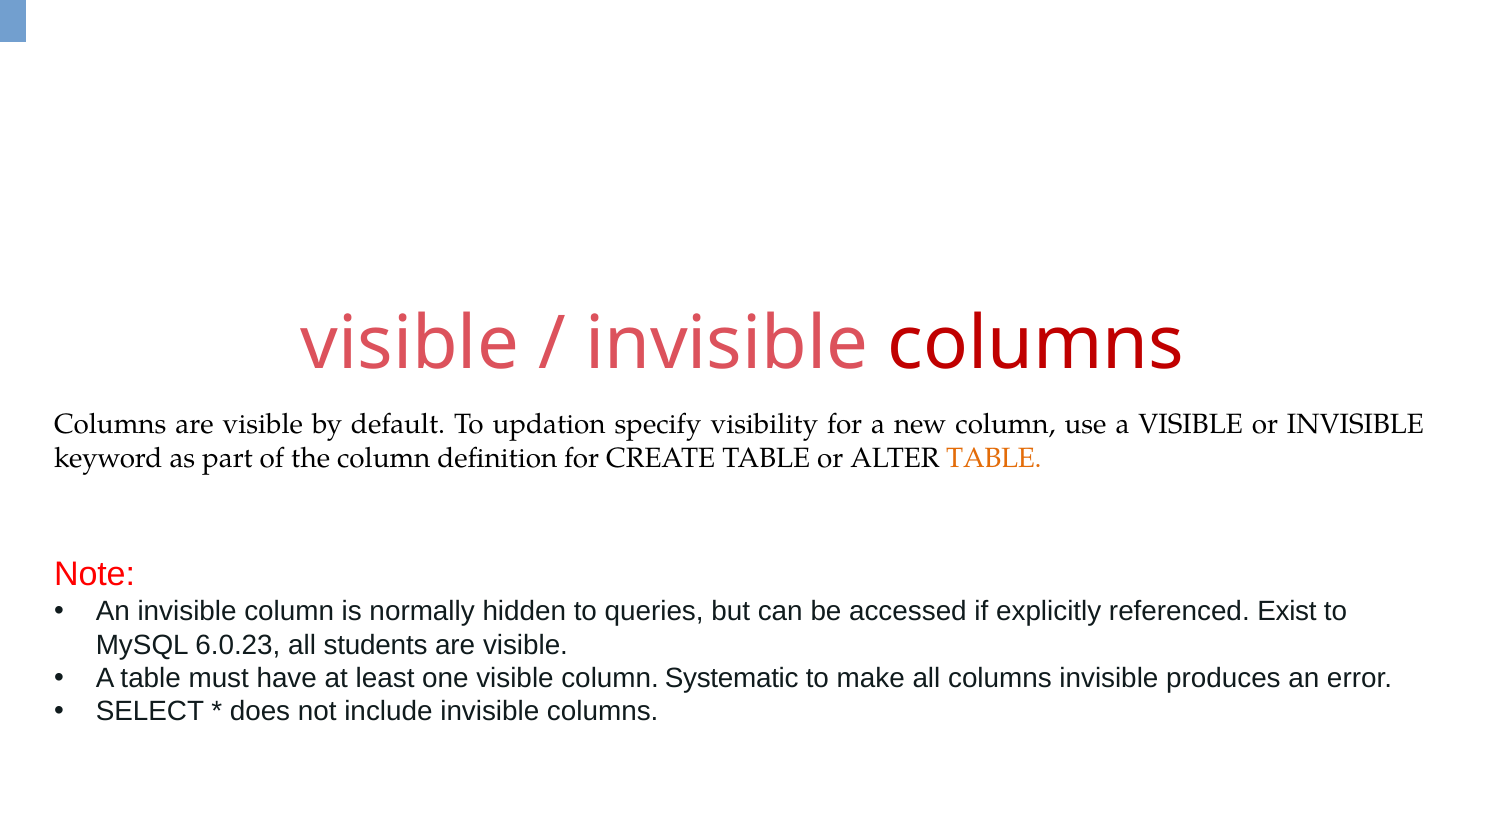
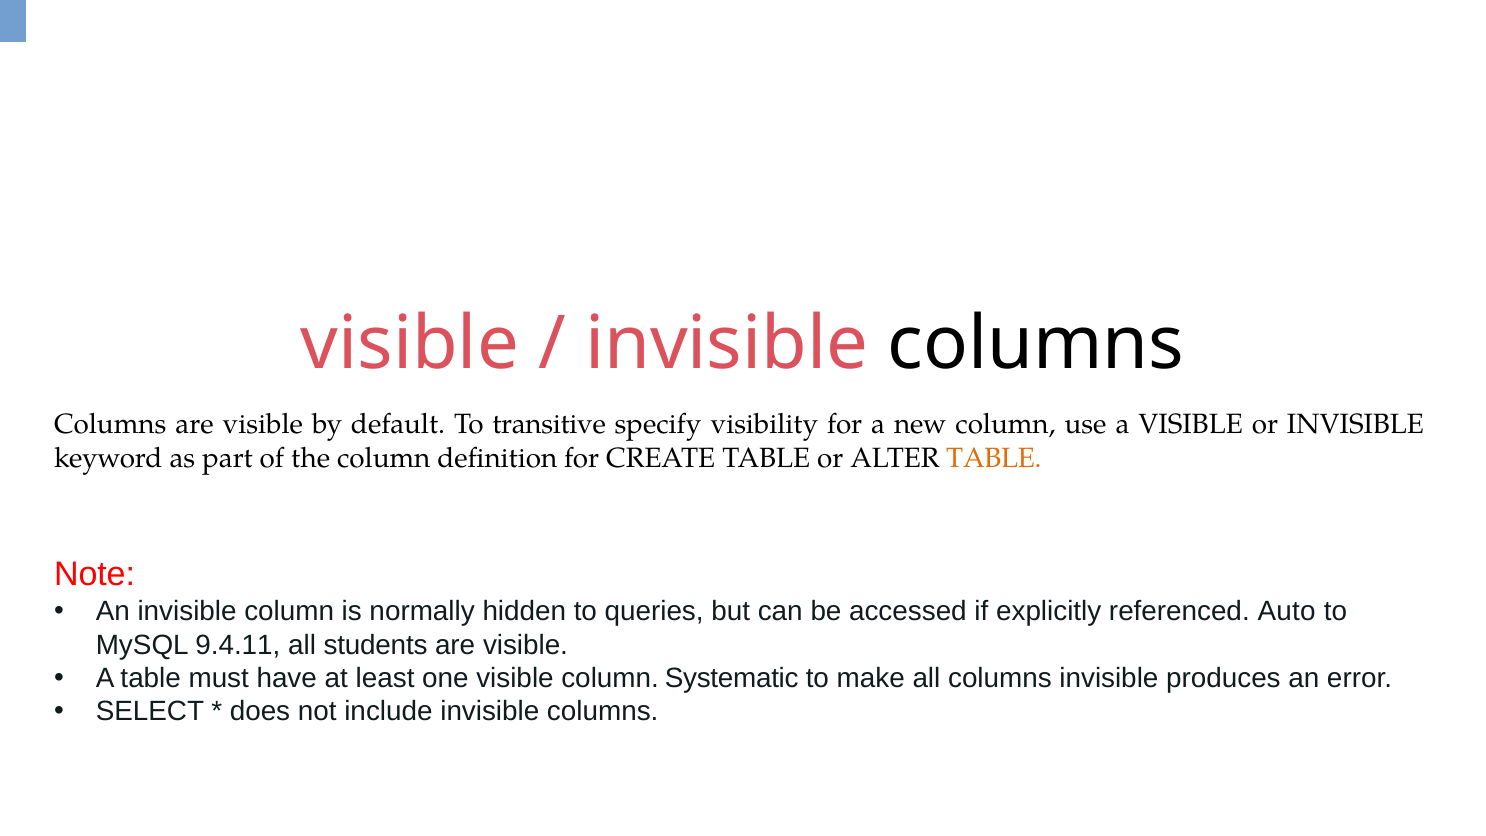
columns colour: red -> black (1036, 344)
updation: updation -> transitive (549, 424)
Exist: Exist -> Auto (1287, 611)
6.0.23: 6.0.23 -> 9.4.11 (238, 645)
